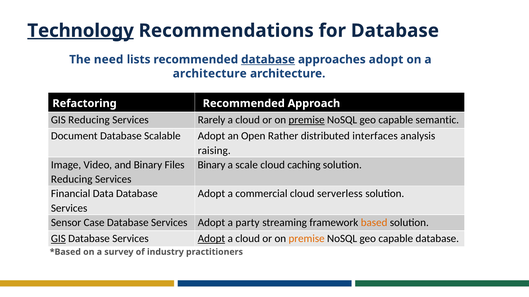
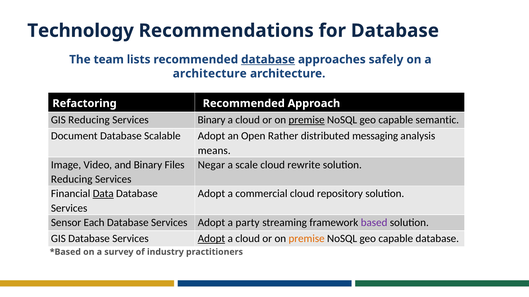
Technology underline: present -> none (81, 31)
need: need -> team (109, 60)
approaches adopt: adopt -> safely (386, 60)
Services Rarely: Rarely -> Binary (212, 120)
interfaces: interfaces -> messaging (375, 136)
raising: raising -> means (214, 151)
Binary: Binary -> Negar (211, 165)
caching: caching -> rewrite (304, 165)
Data underline: none -> present (103, 194)
serverless: serverless -> repository (340, 194)
Case: Case -> Each (94, 223)
based colour: orange -> purple (374, 223)
GIS underline: present -> none (58, 239)
